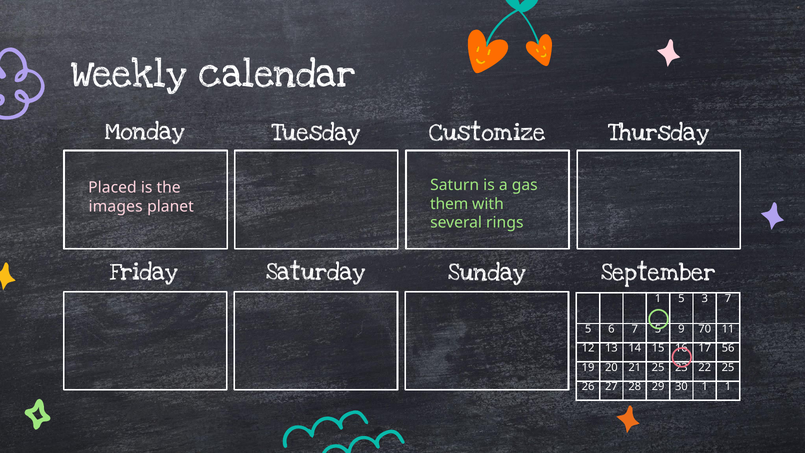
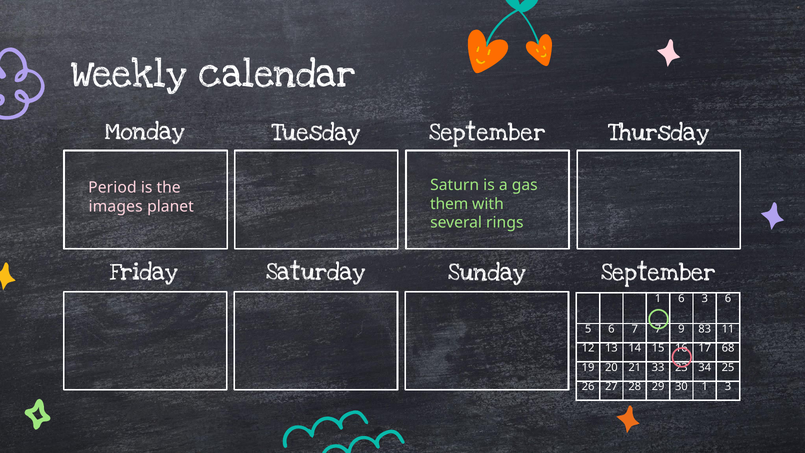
Tuesday Customize: Customize -> September (487, 132)
Placed: Placed -> Period (112, 188)
1 5: 5 -> 6 (681, 298)
3 7: 7 -> 6 (728, 298)
6 7 5: 5 -> 7 (658, 329)
70: 70 -> 83 (705, 329)
56: 56 -> 68 (728, 348)
21 25: 25 -> 33 (658, 367)
22: 22 -> 34 (705, 367)
1 1: 1 -> 3 (728, 386)
